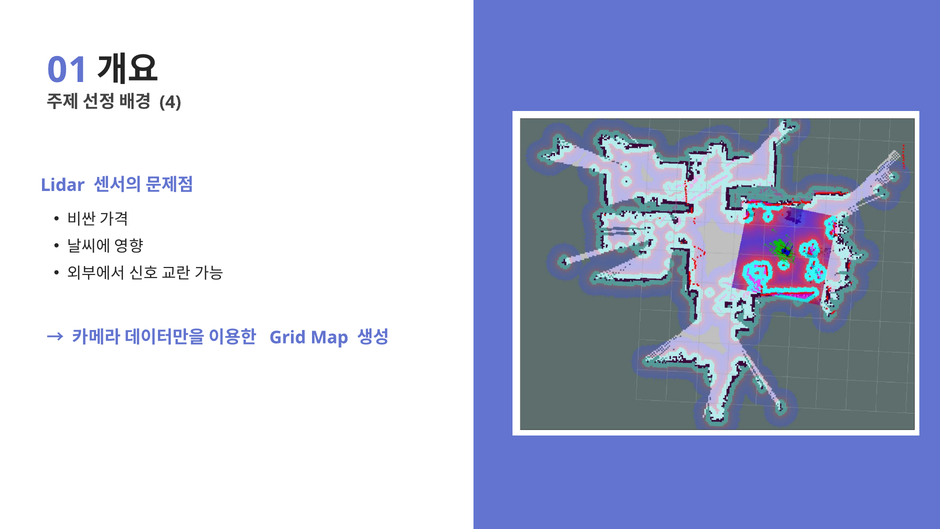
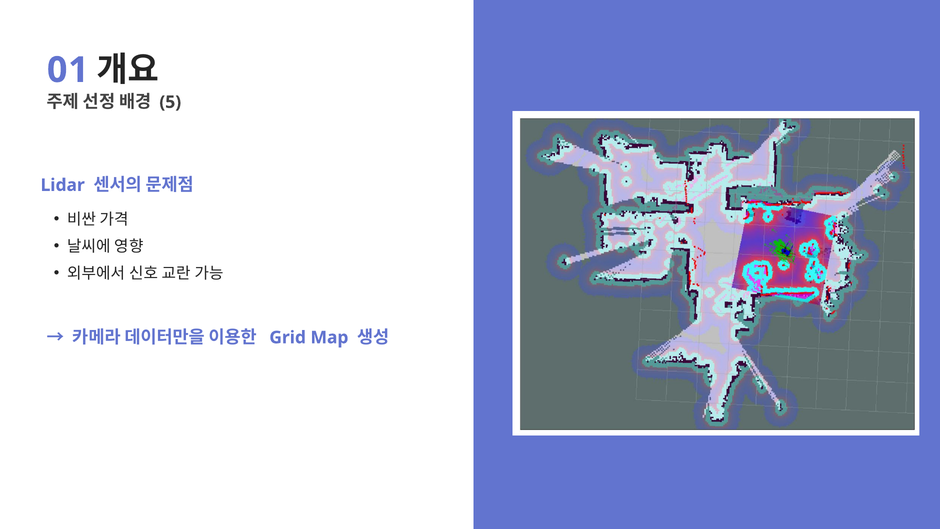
4: 4 -> 5 (170, 102)
